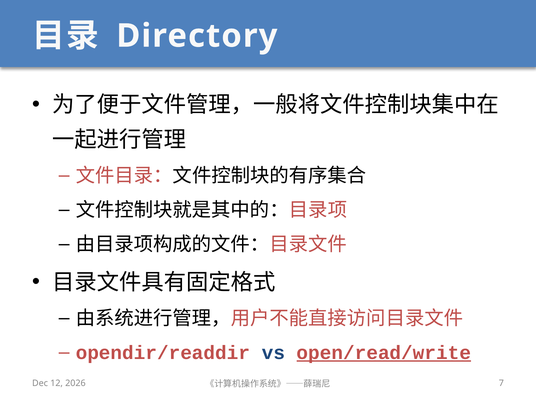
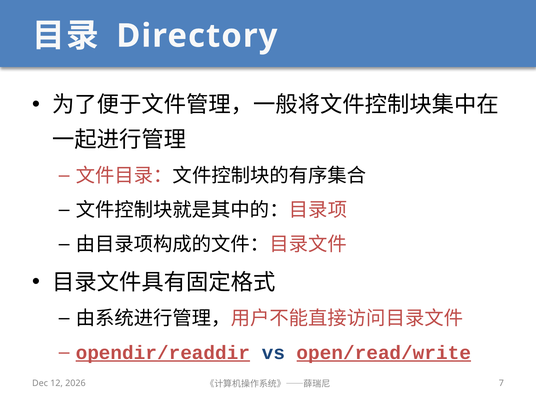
opendir/readdir underline: none -> present (163, 353)
